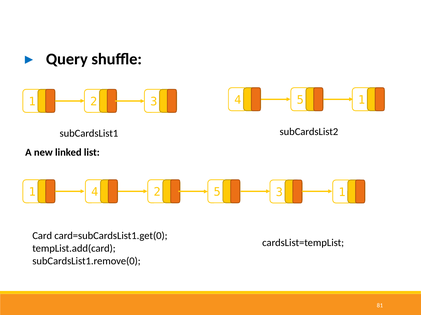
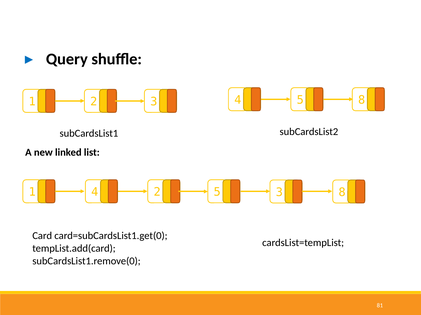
4 1: 1 -> 8 (362, 100)
5 3 1: 1 -> 8 (342, 193)
